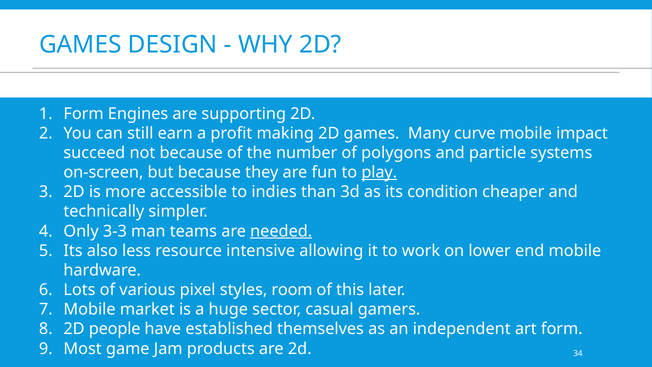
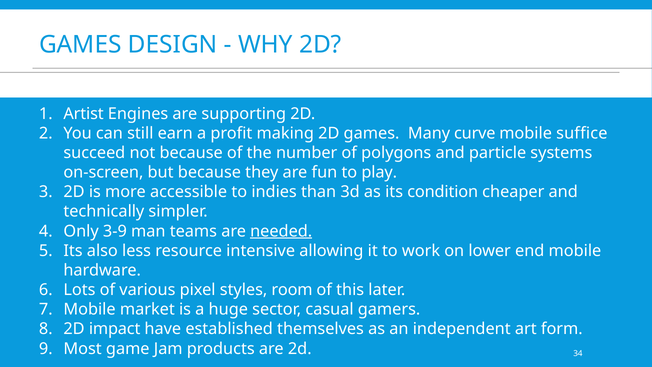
Form: Form -> Artist (84, 114)
impact: impact -> suffice (582, 133)
play underline: present -> none (379, 172)
3-3: 3-3 -> 3-9 (115, 231)
people: people -> impact (115, 329)
